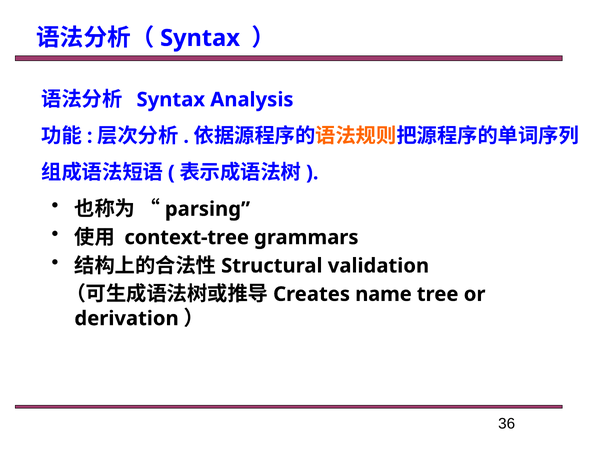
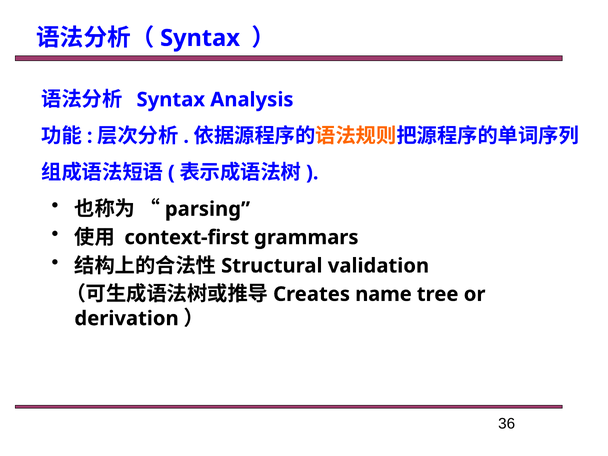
context-tree: context-tree -> context-first (187, 237)
